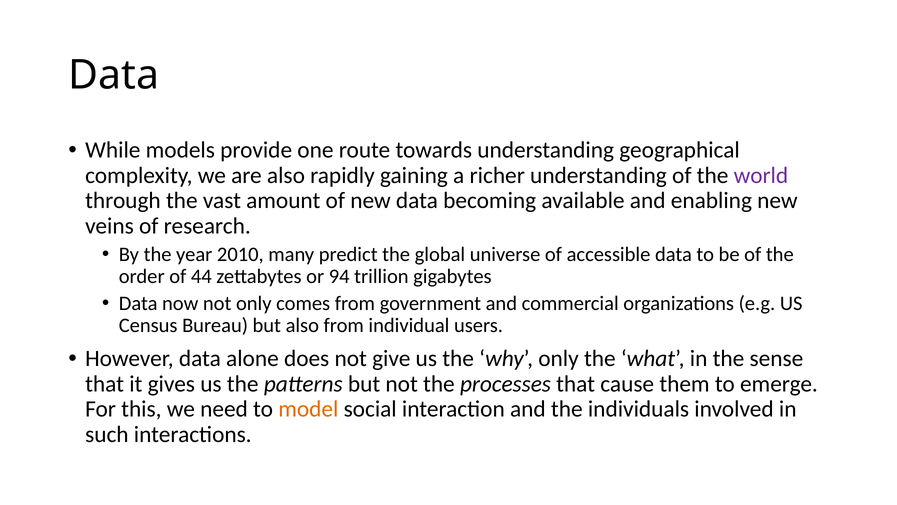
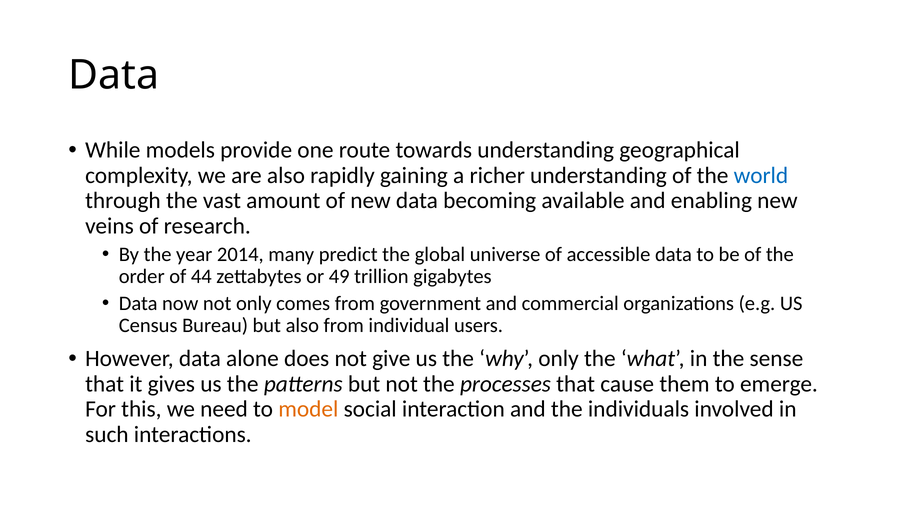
world colour: purple -> blue (761, 175)
2010: 2010 -> 2014 (240, 254)
94: 94 -> 49 (339, 276)
